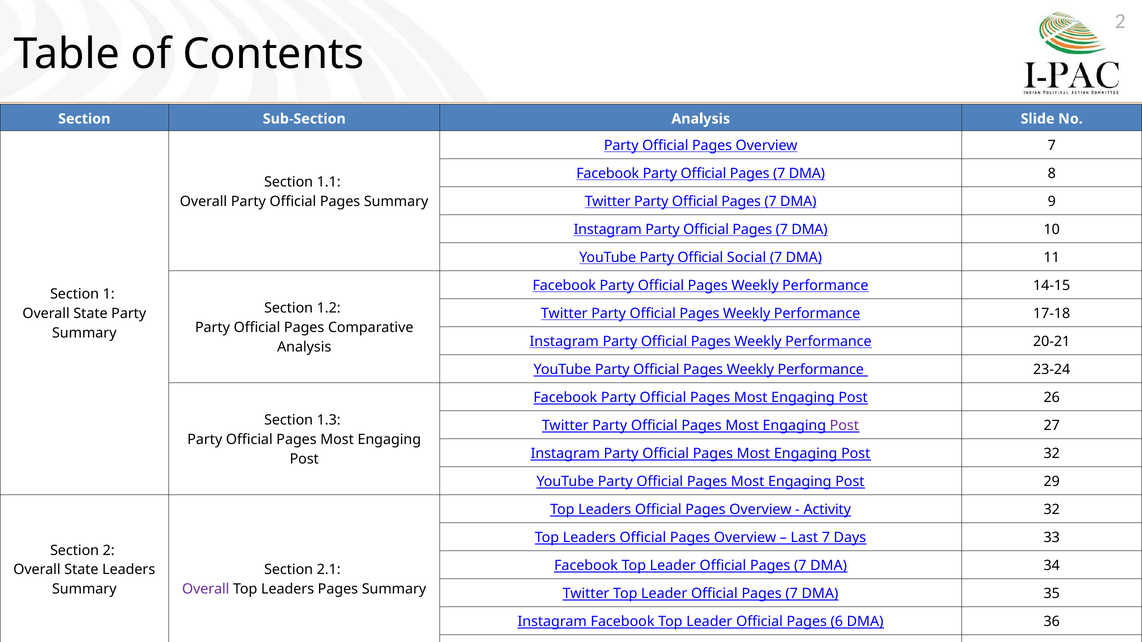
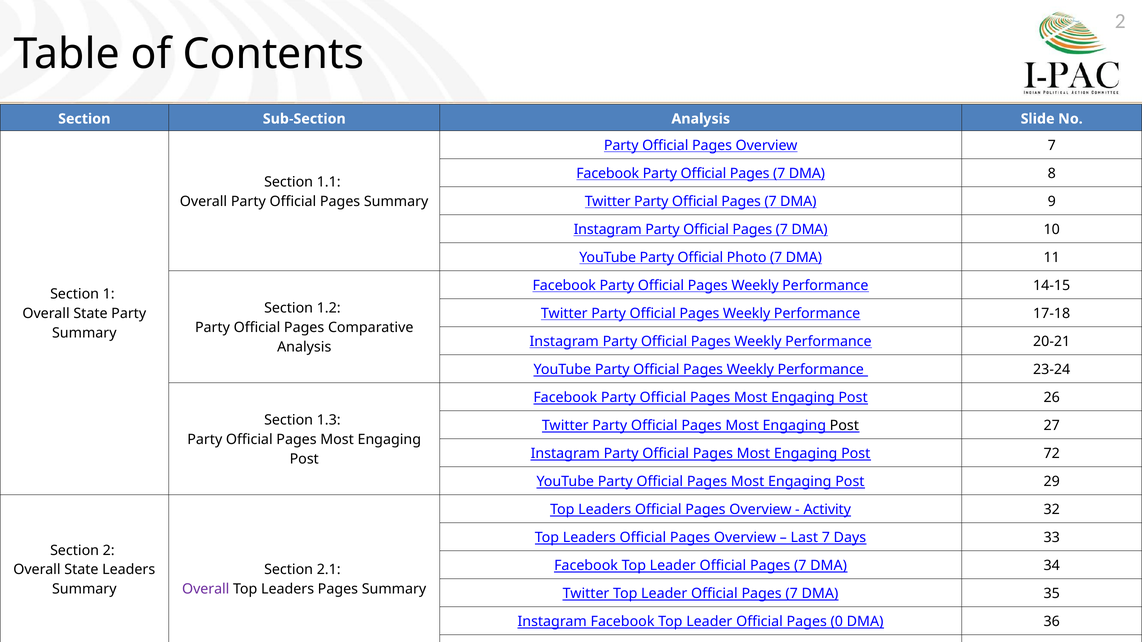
Social: Social -> Photo (747, 258)
Post colour: purple -> black (844, 426)
Post 32: 32 -> 72 (1052, 454)
6: 6 -> 0 (837, 622)
